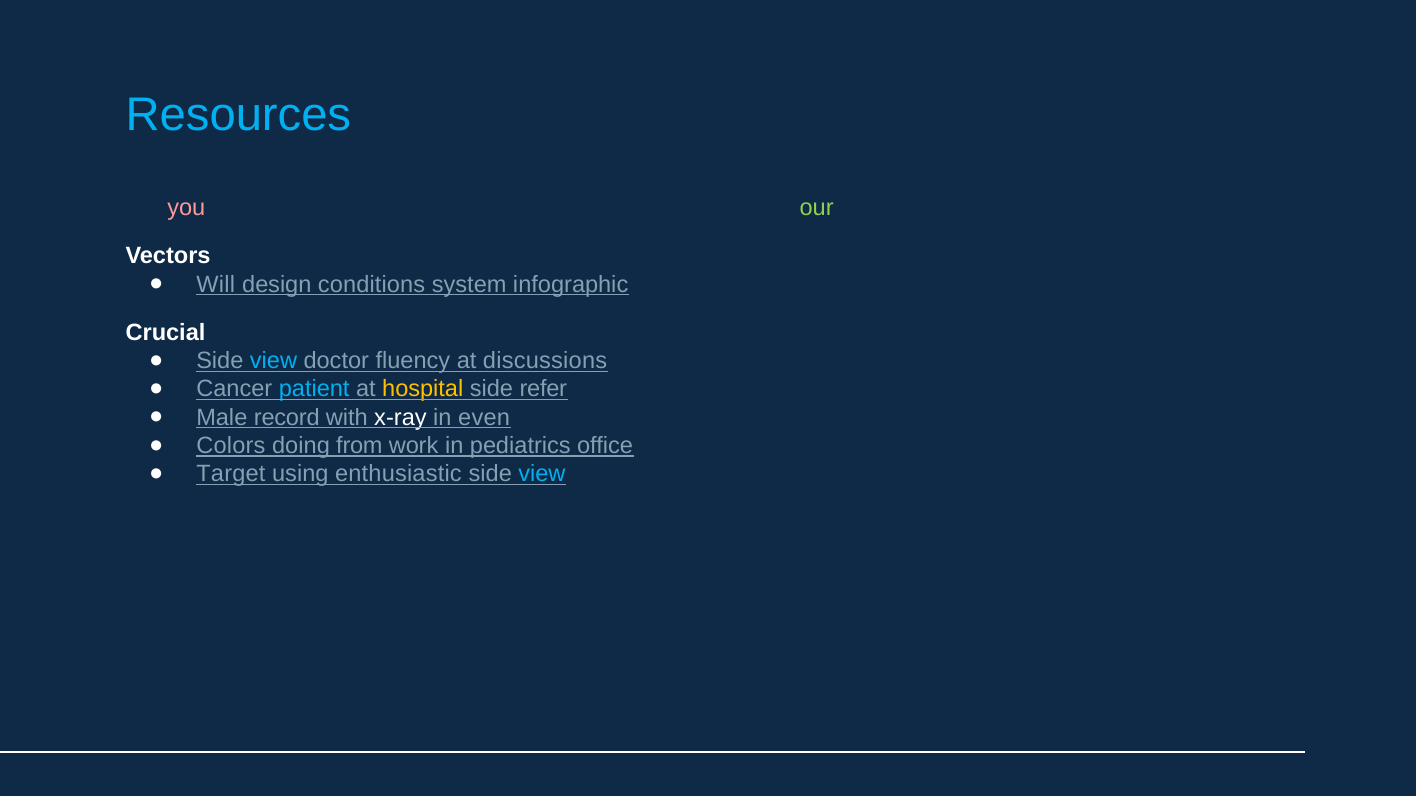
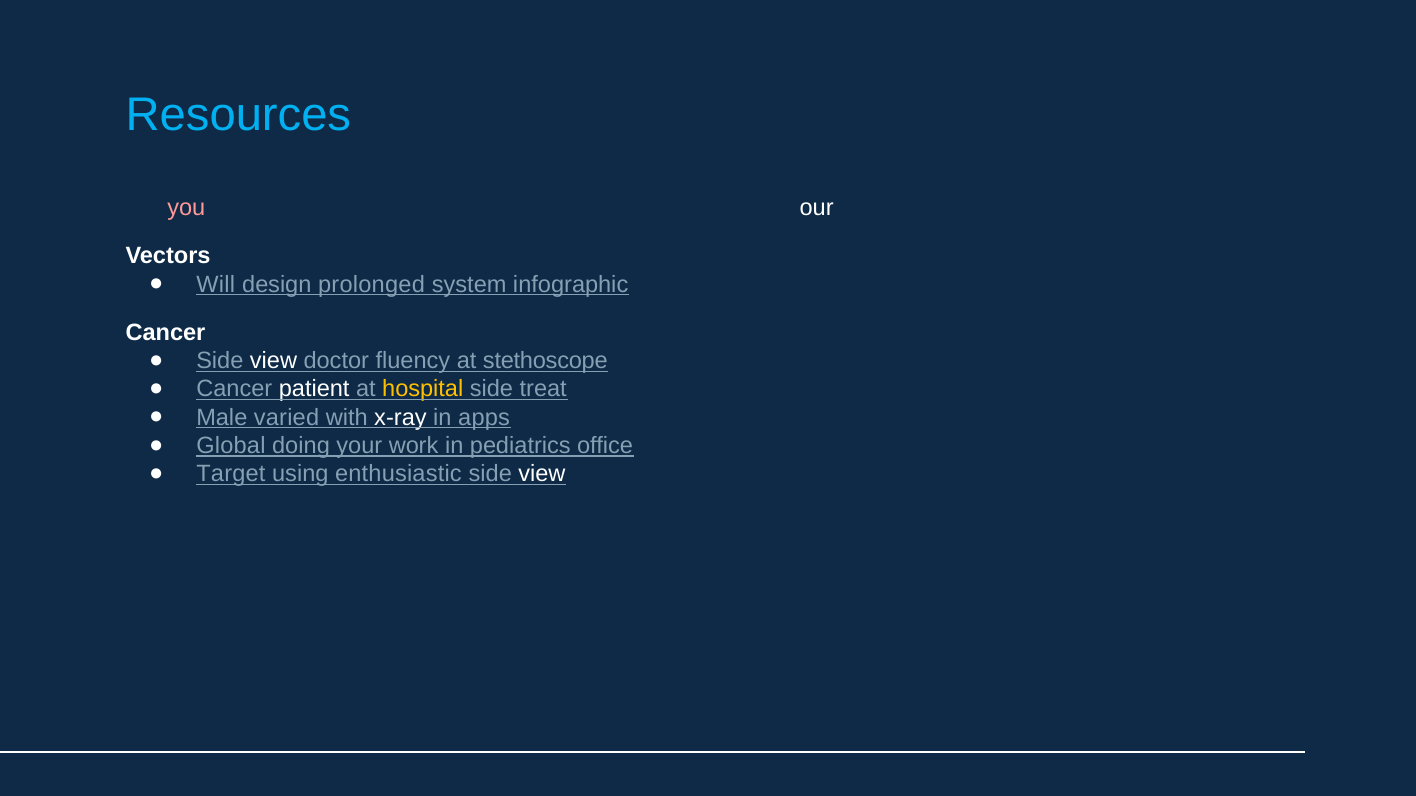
our colour: light green -> white (817, 208)
conditions: conditions -> prolonged (372, 285)
Crucial: Crucial -> Cancer (166, 333)
view colour: light blue -> white (273, 361)
discussions: discussions -> stethoscope (545, 361)
patient colour: light blue -> white (314, 389)
refer: refer -> treat (543, 389)
record: record -> varied (287, 418)
even: even -> apps (484, 418)
Colors: Colors -> Global (231, 446)
from: from -> your (359, 446)
view colour: light blue -> white (542, 474)
